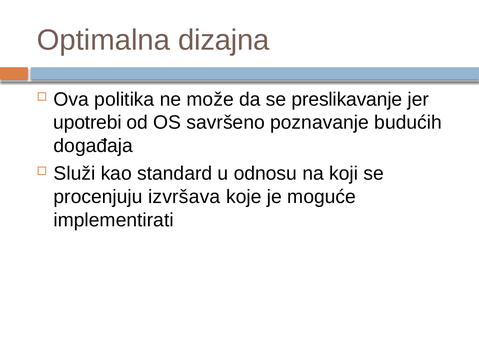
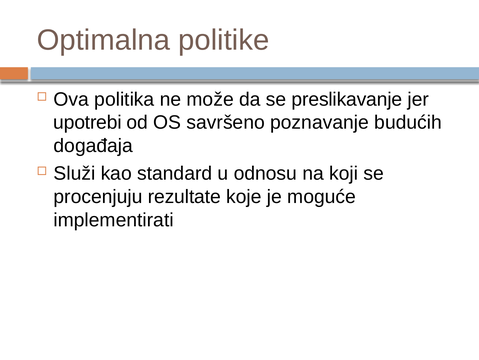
dizajna: dizajna -> politike (224, 40)
izvršava: izvršava -> rezultate (184, 196)
